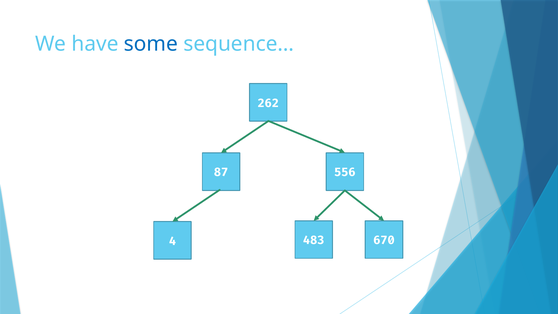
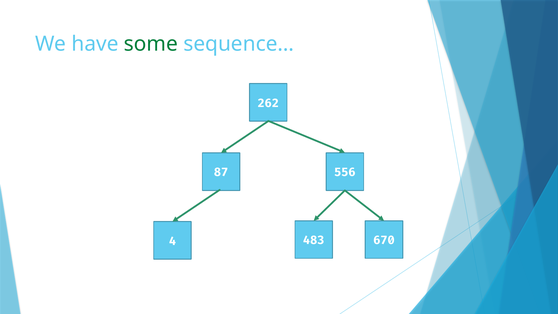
some colour: blue -> green (151, 44)
